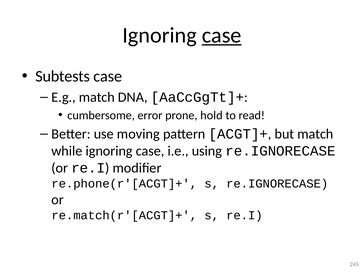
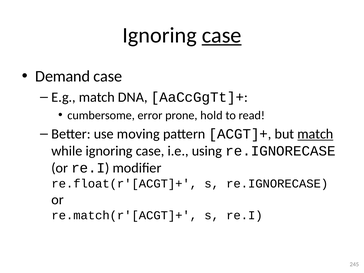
Subtests: Subtests -> Demand (63, 76)
match underline: none -> present (315, 134)
re.phone(r'[ACGT]+: re.phone(r'[ACGT]+ -> re.float(r'[ACGT]+ (124, 184)
